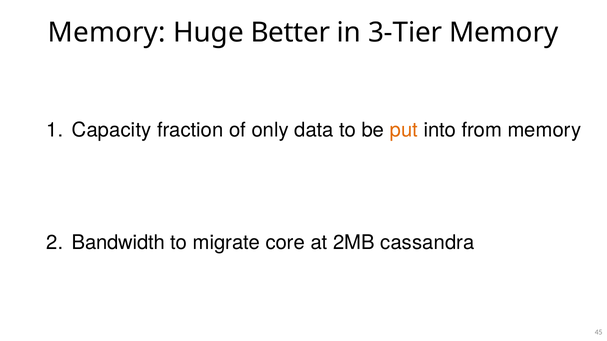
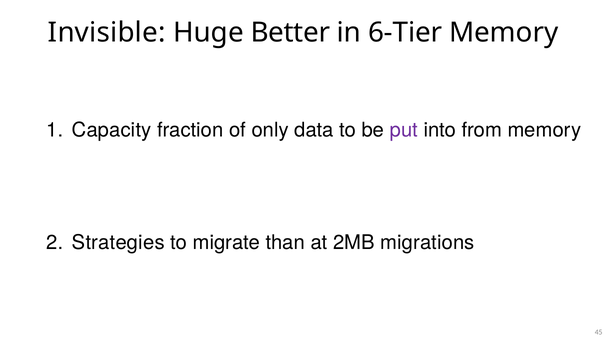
Memory: Memory -> Invisible (107, 33)
3-Tier: 3-Tier -> 6-Tier (405, 33)
put colour: orange -> purple (404, 130)
Bandwidth: Bandwidth -> Strategies (118, 243)
core: core -> than (285, 243)
cassandra: cassandra -> migrations (427, 243)
